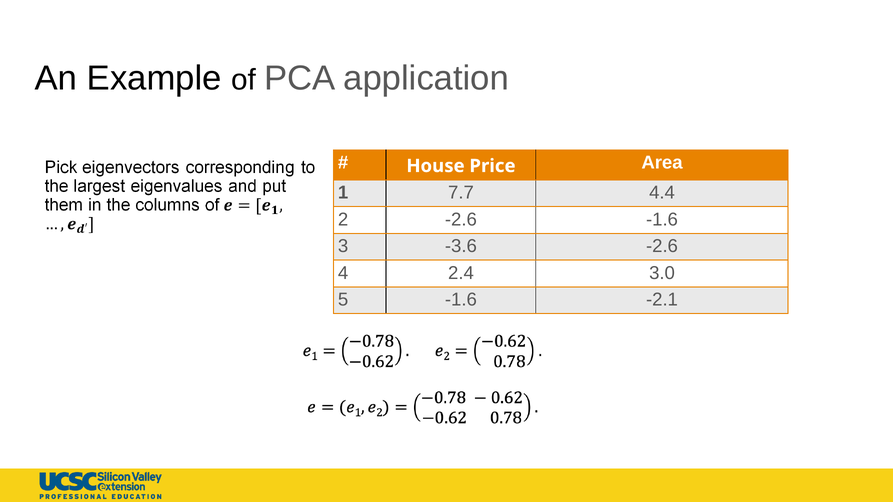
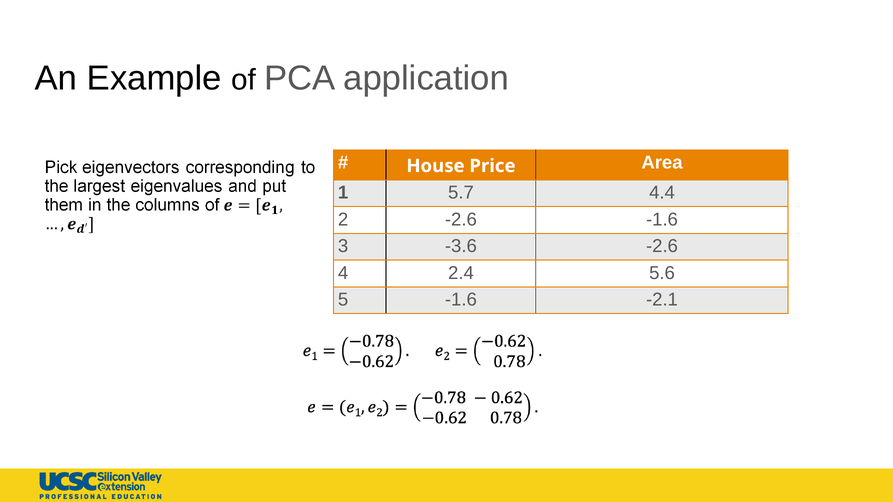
7.7: 7.7 -> 5.7 (461, 193)
3.0: 3.0 -> 5.6 (662, 273)
